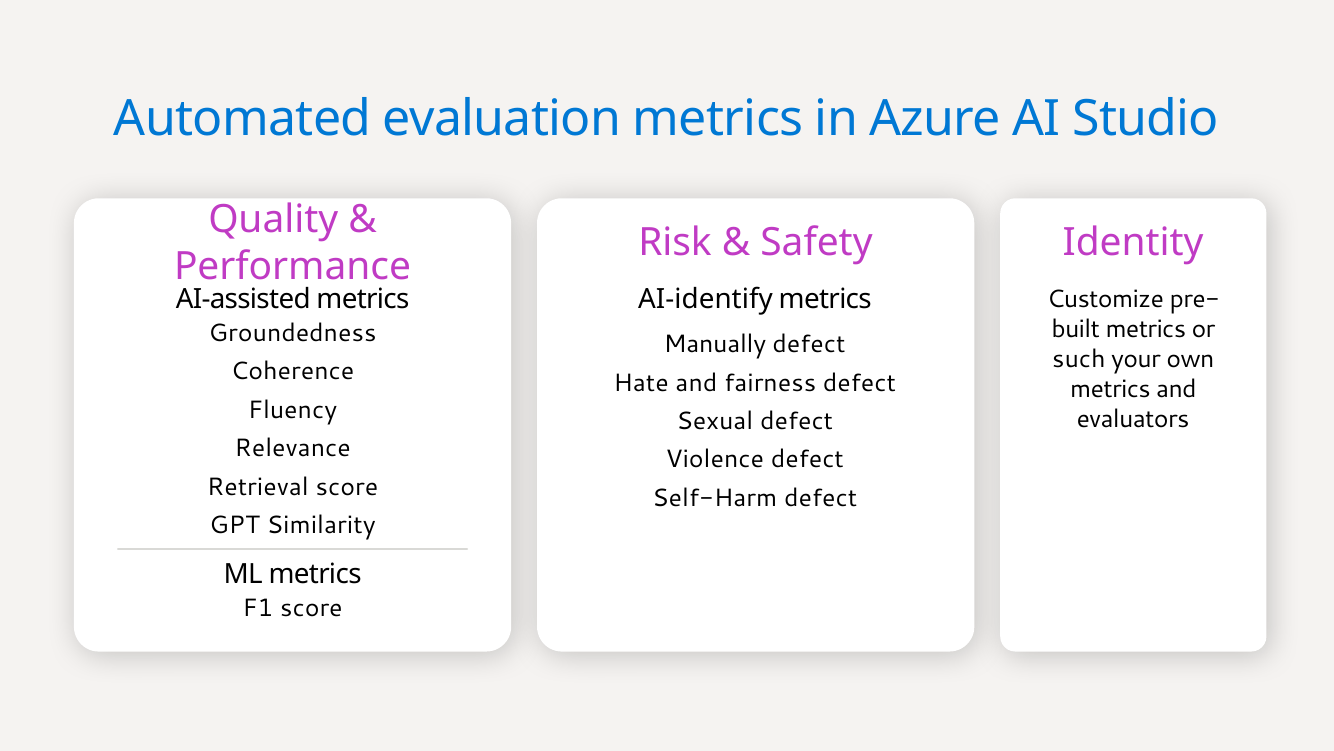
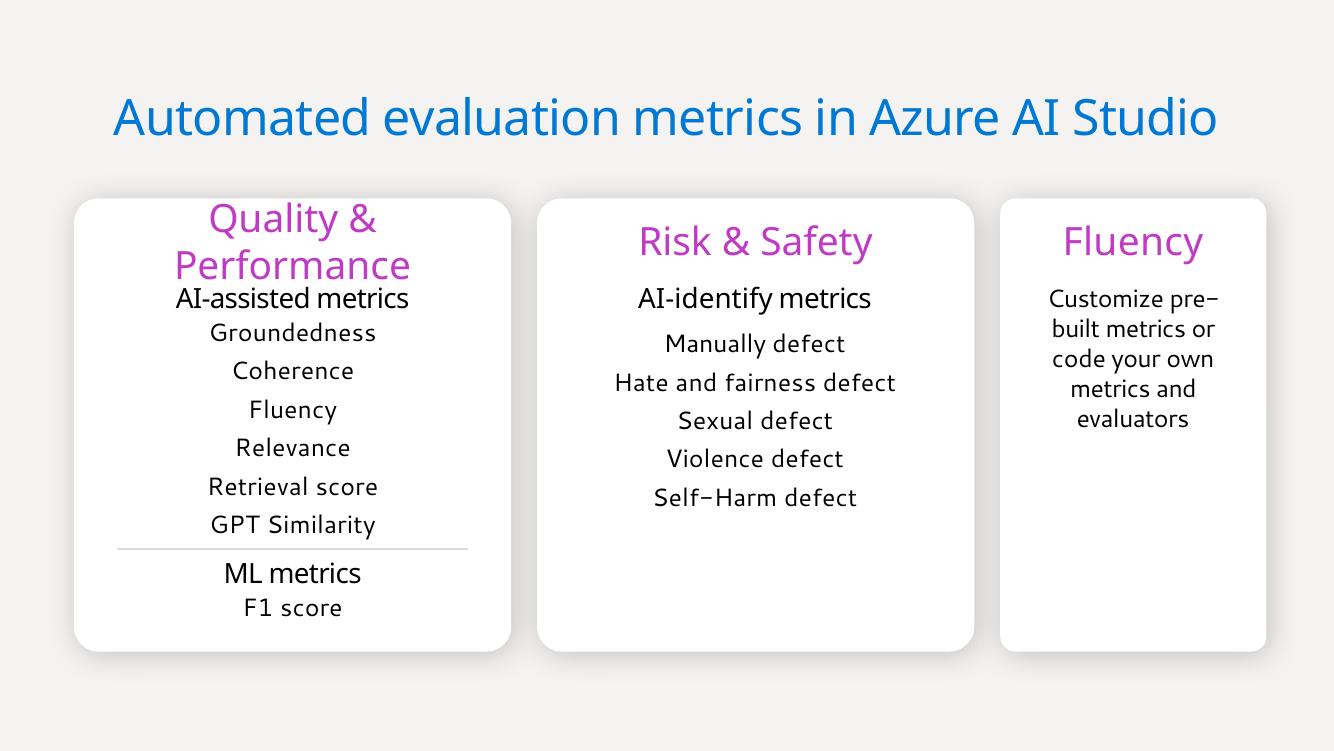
Identity: Identity -> Fluency (1133, 243)
such: such -> code (1079, 359)
